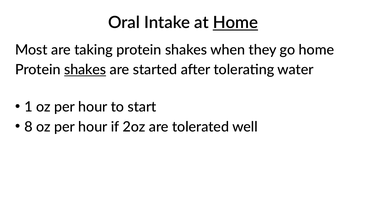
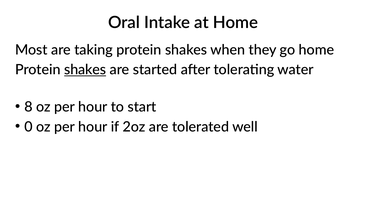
Home underline: present -> none (235, 23)
1: 1 -> 8 (28, 107)
8: 8 -> 0 (28, 127)
